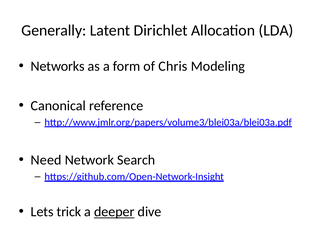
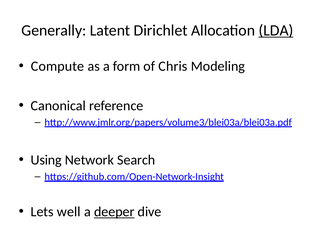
LDA underline: none -> present (276, 30)
Networks: Networks -> Compute (58, 66)
Need: Need -> Using (46, 159)
trick: trick -> well (69, 211)
